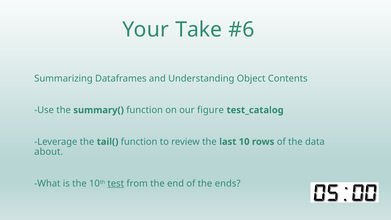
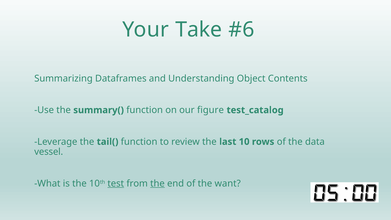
about: about -> vessel (49, 152)
the underline: none -> present (157, 183)
ends: ends -> want (228, 183)
